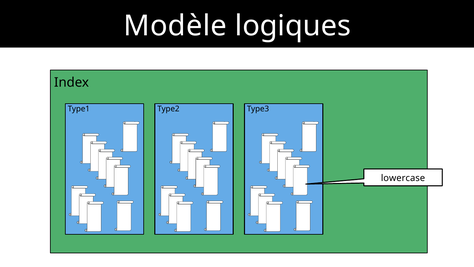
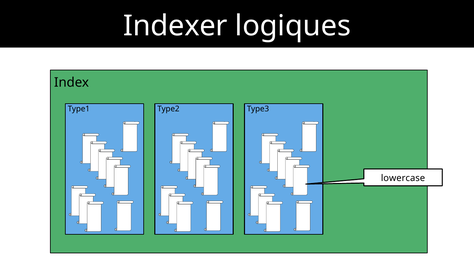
Modèle: Modèle -> Indexer (175, 26)
